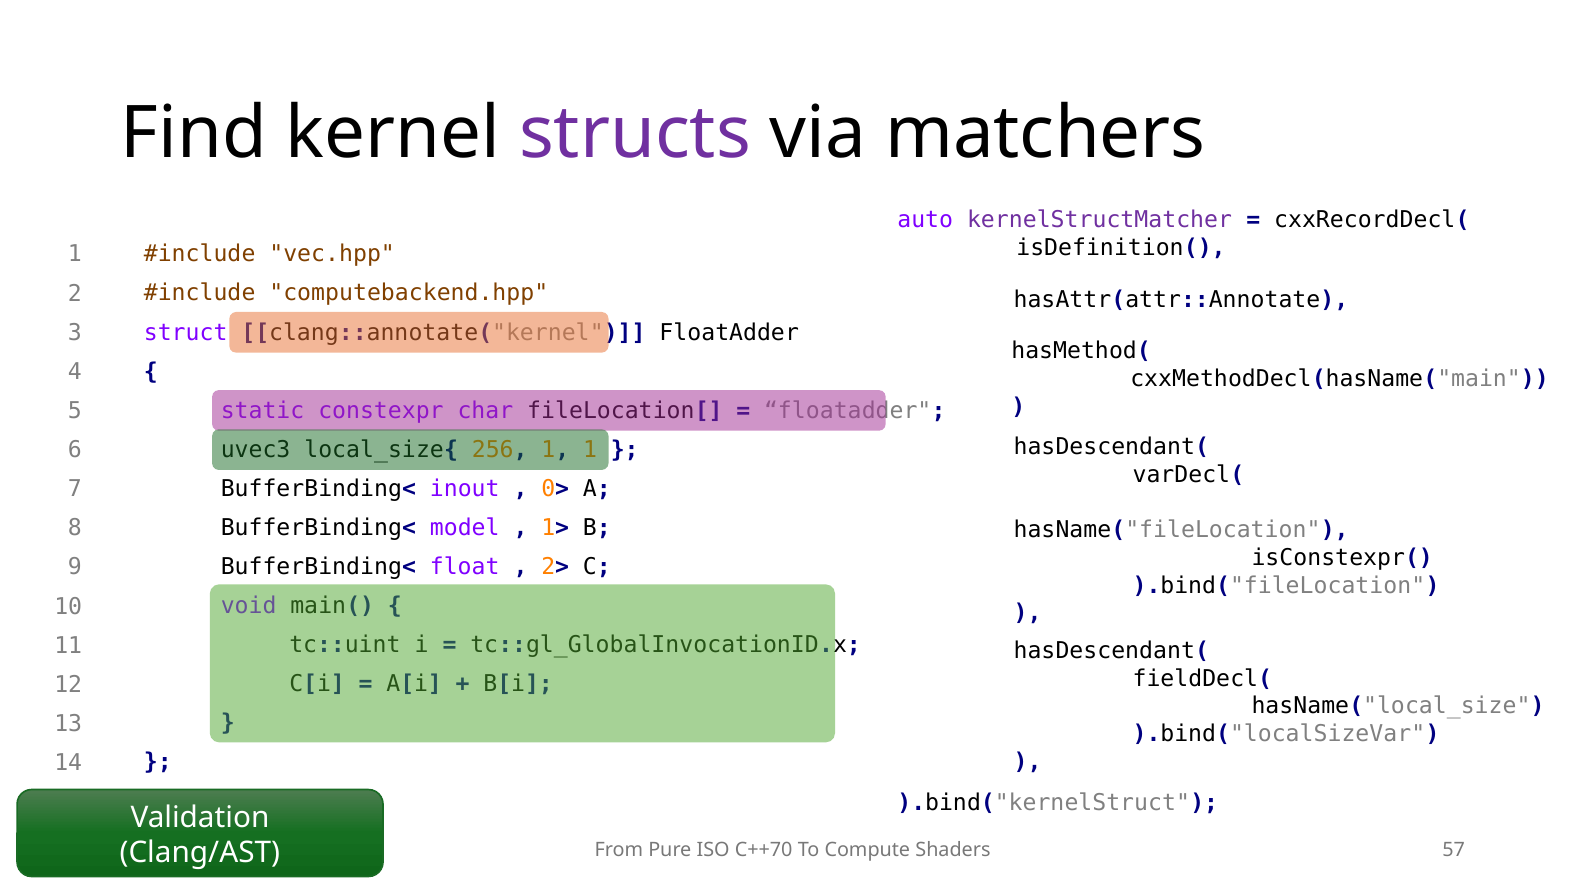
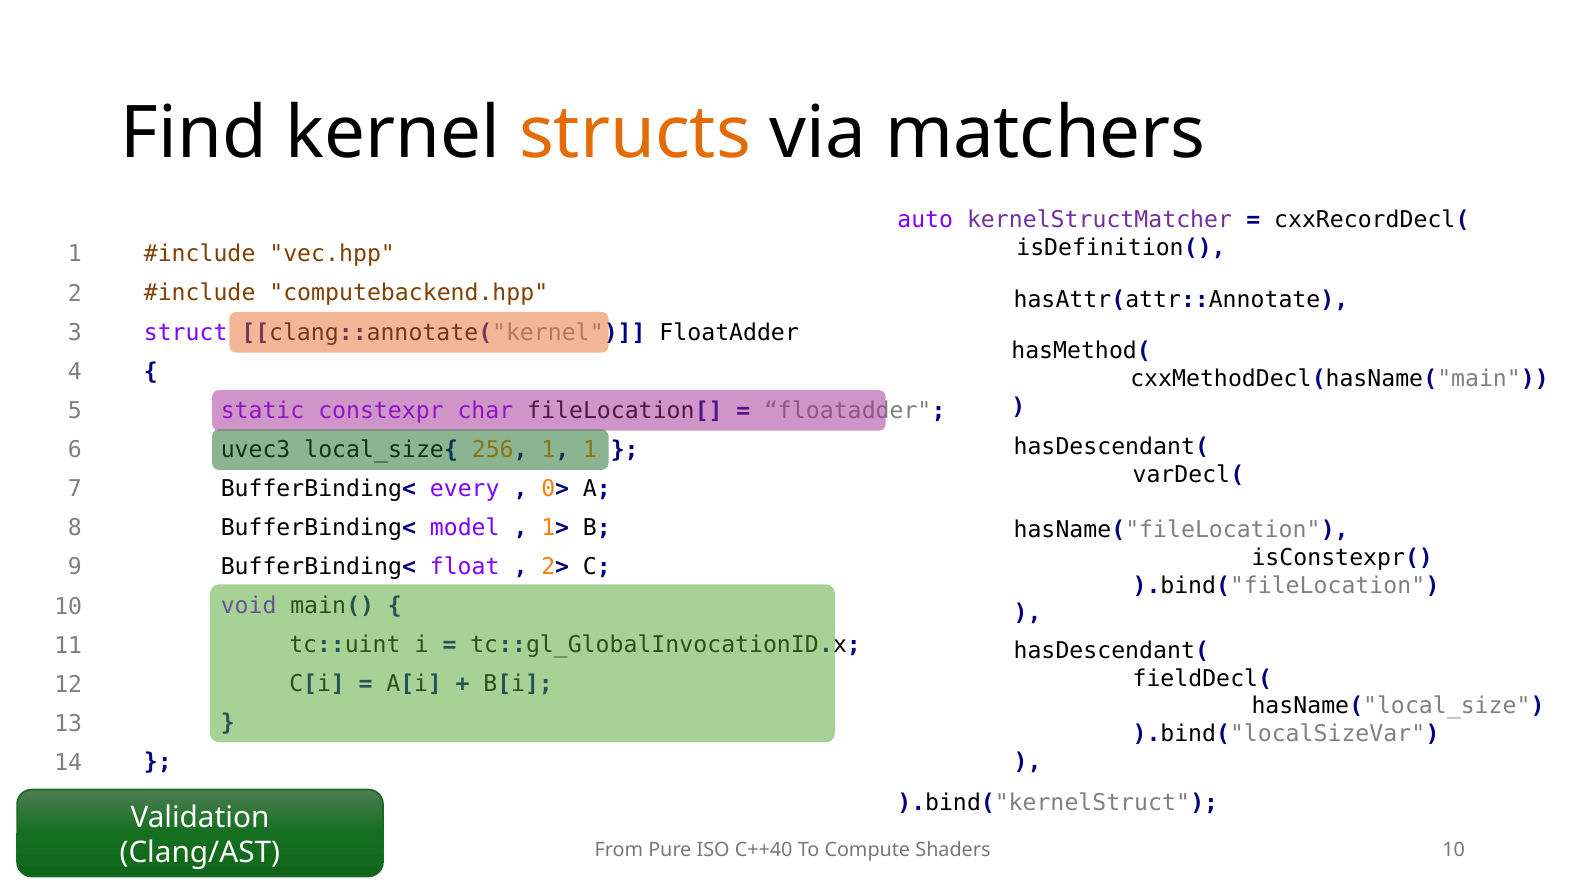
structs colour: purple -> orange (635, 133)
inout: inout -> every (465, 489)
C++70: C++70 -> C++40 (764, 850)
Shaders 57: 57 -> 10 (1454, 850)
